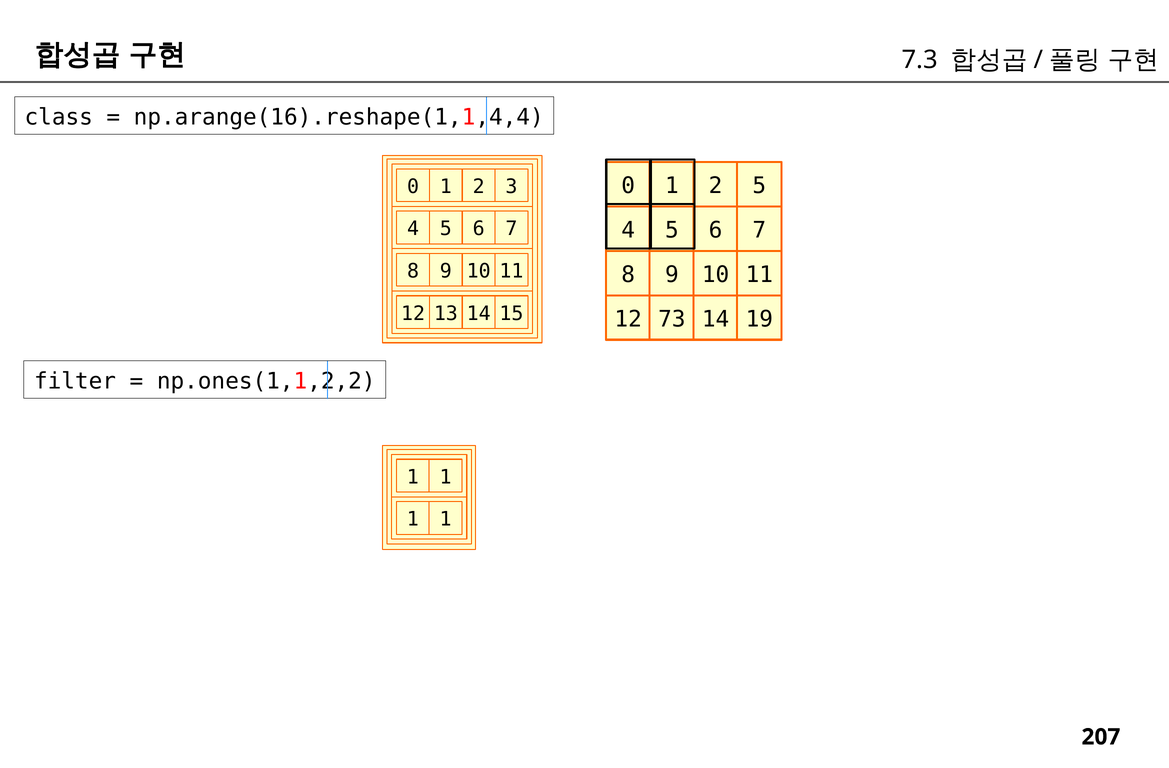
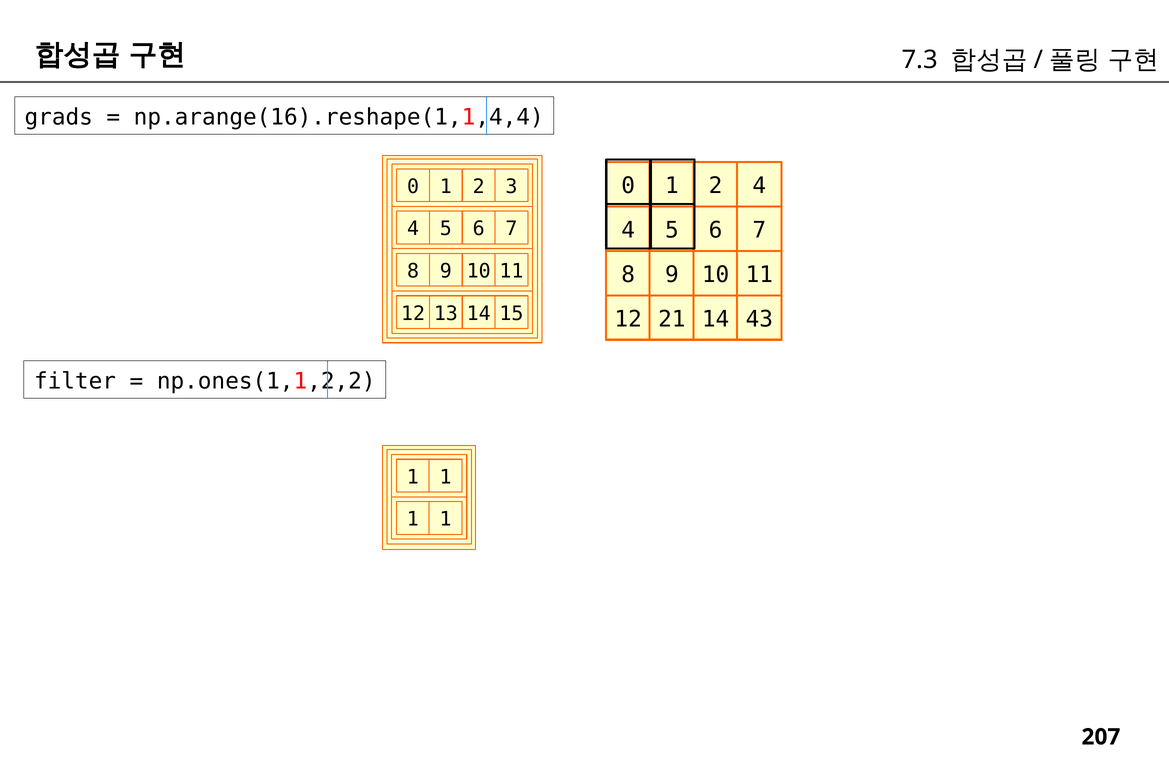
class: class -> grads (59, 117)
2 5: 5 -> 4 (759, 186)
73: 73 -> 21 (672, 319)
19: 19 -> 43 (759, 319)
